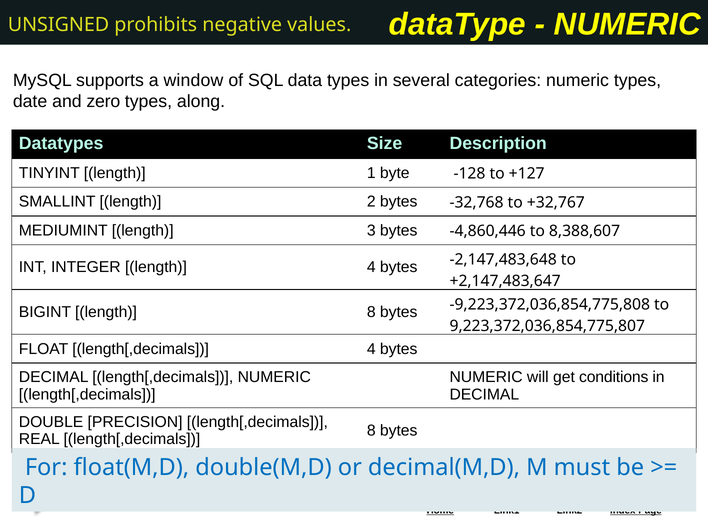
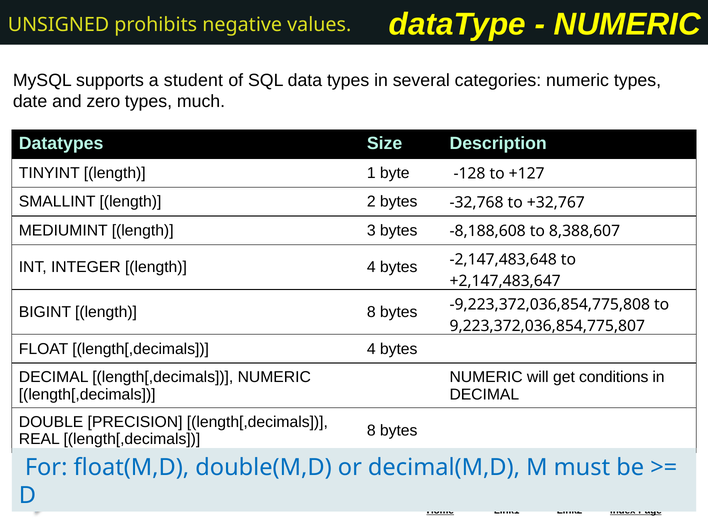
window: window -> student (193, 80)
along: along -> much (201, 101)
-4,860,446: -4,860,446 -> -8,188,608 (488, 231)
